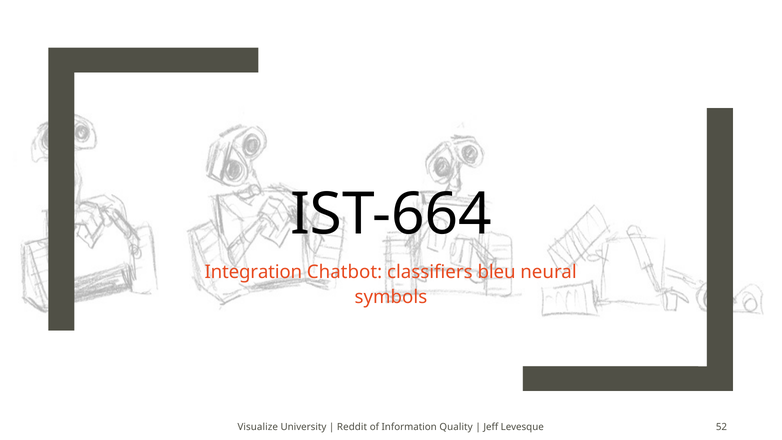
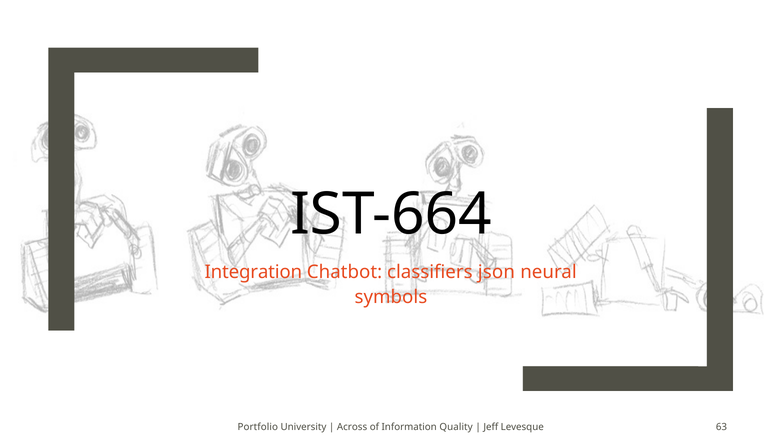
bleu: bleu -> json (496, 272)
Visualize: Visualize -> Portfolio (258, 427)
Reddit: Reddit -> Across (352, 427)
52: 52 -> 63 (721, 427)
